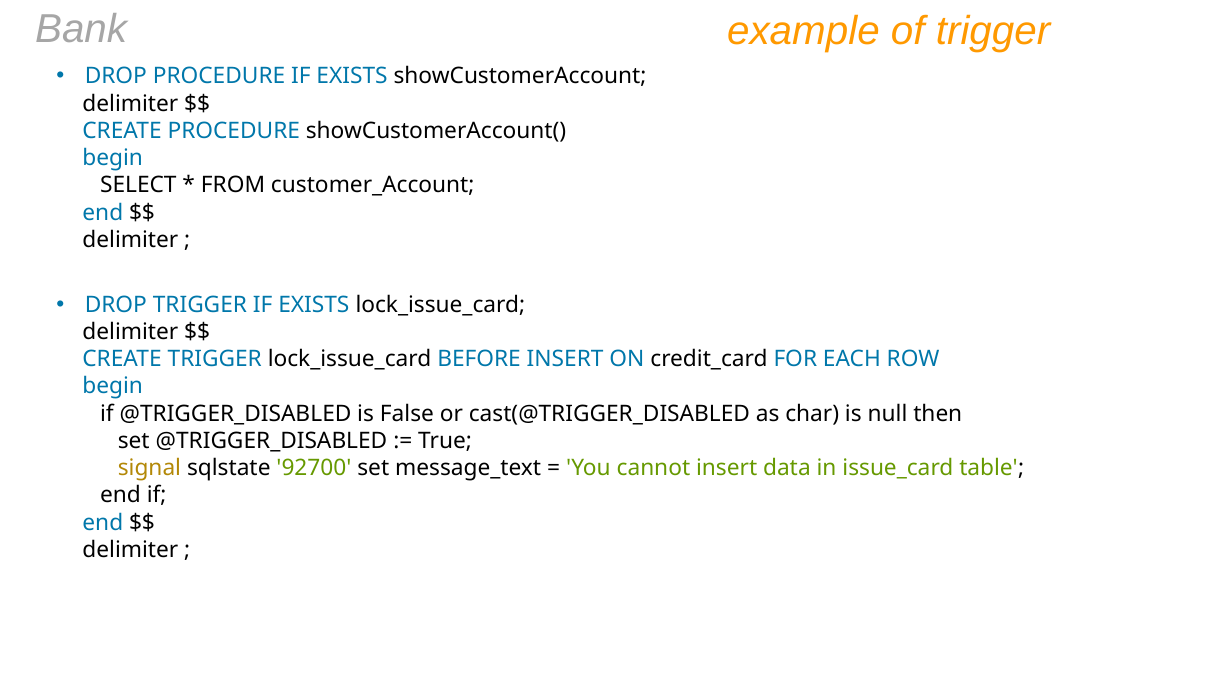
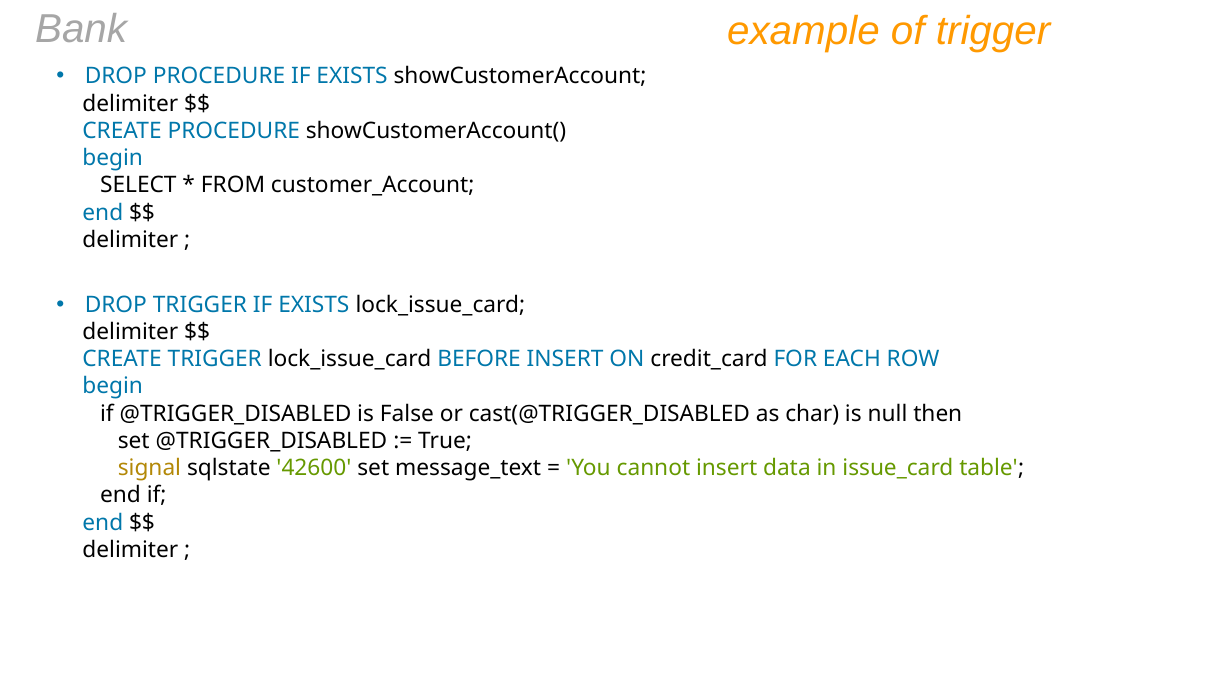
92700: 92700 -> 42600 (314, 468)
